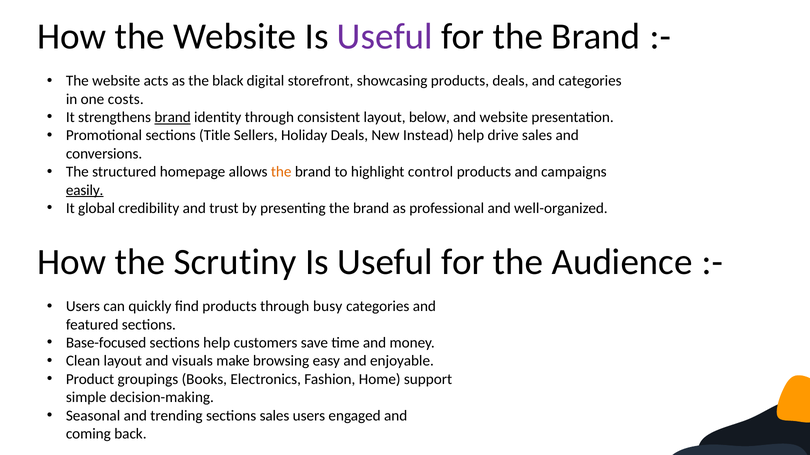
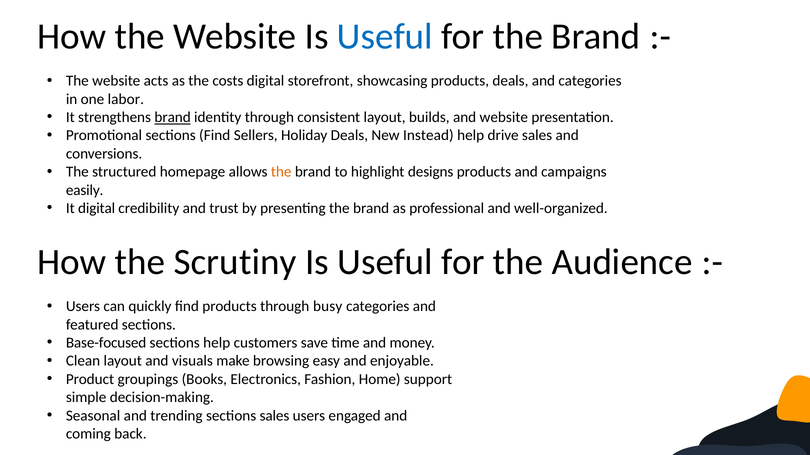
Useful colour: purple -> blue (385, 36)
black: black -> costs (228, 81)
costs: costs -> labor (126, 99)
below: below -> builds (429, 117)
sections Title: Title -> Find (215, 136)
control: control -> designs (431, 172)
easily underline: present -> none (85, 190)
It global: global -> digital (97, 209)
